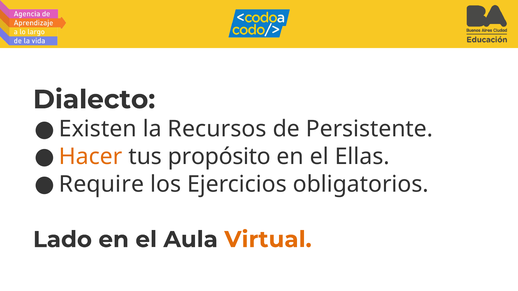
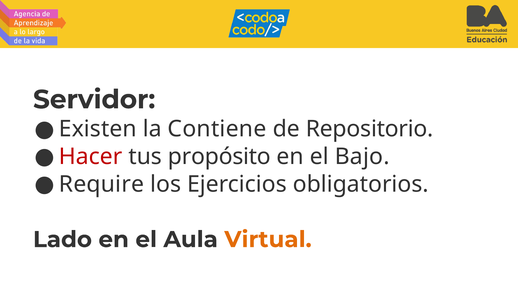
Dialecto: Dialecto -> Servidor (94, 100)
Recursos: Recursos -> Contiene (217, 129)
Persistente: Persistente -> Repositorio (370, 129)
Hacer colour: orange -> red (91, 157)
Ellas: Ellas -> Bajo (362, 157)
